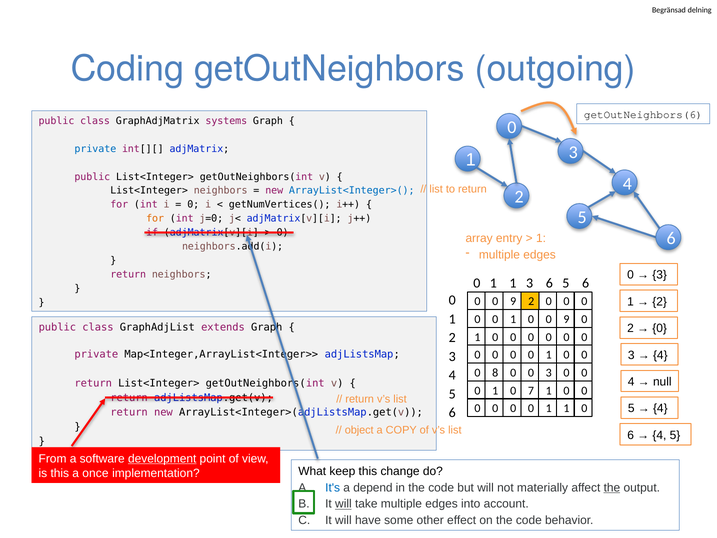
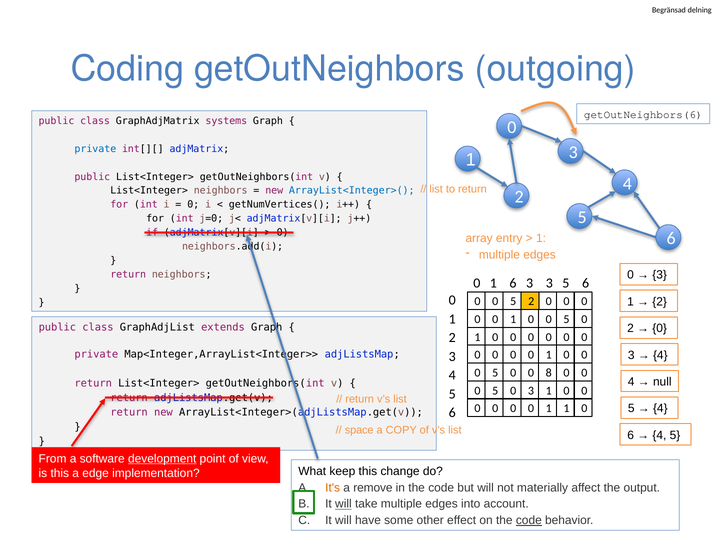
for colour: orange -> black (155, 218)
1: 1 -> 6 (513, 283)
6: 6 -> 3 (549, 283)
9: 9 -> 5 (513, 301)
1 0 0 9: 9 -> 5 (566, 319)
8: 8 -> 5 (495, 373)
0 0 3: 3 -> 8 (549, 373)
1: 1 -> 5 (495, 390)
7: 7 -> 3 (531, 390)
object: object -> space (359, 430)
once: once -> edge (96, 473)
It's colour: blue -> orange (333, 487)
depend: depend -> remove (373, 487)
the underline: present -> none (612, 487)
code underline: none -> present (529, 520)
